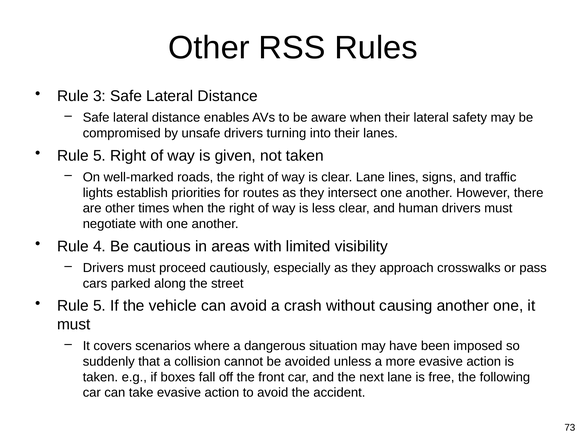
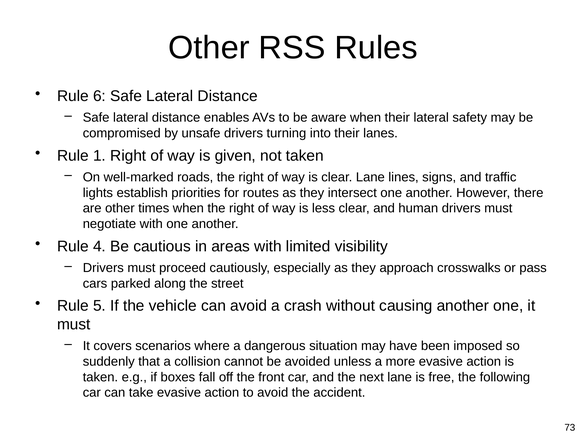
3: 3 -> 6 (100, 96)
5: 5 -> 1 (100, 156)
